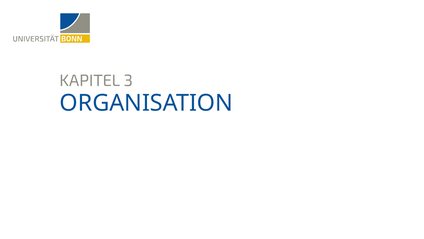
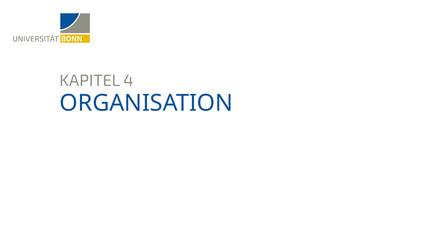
3: 3 -> 4 (129, 81)
